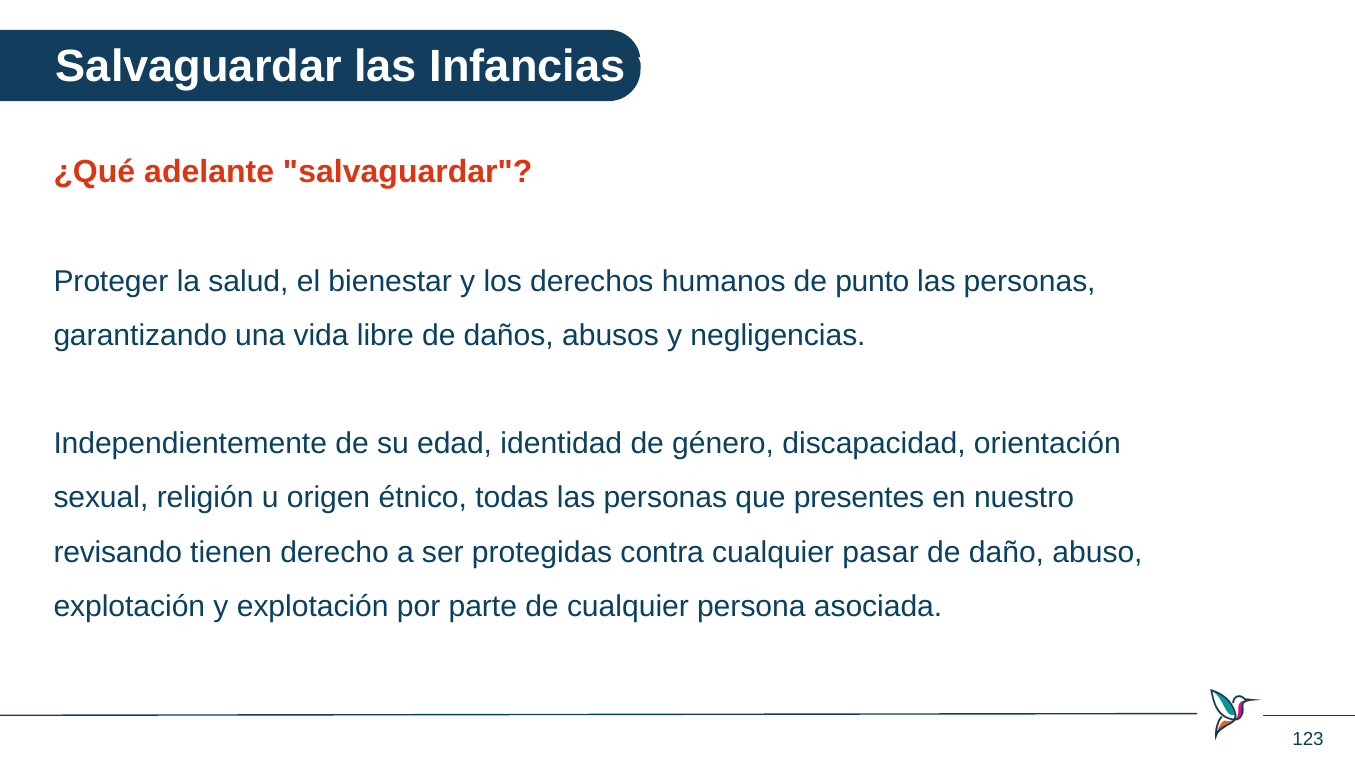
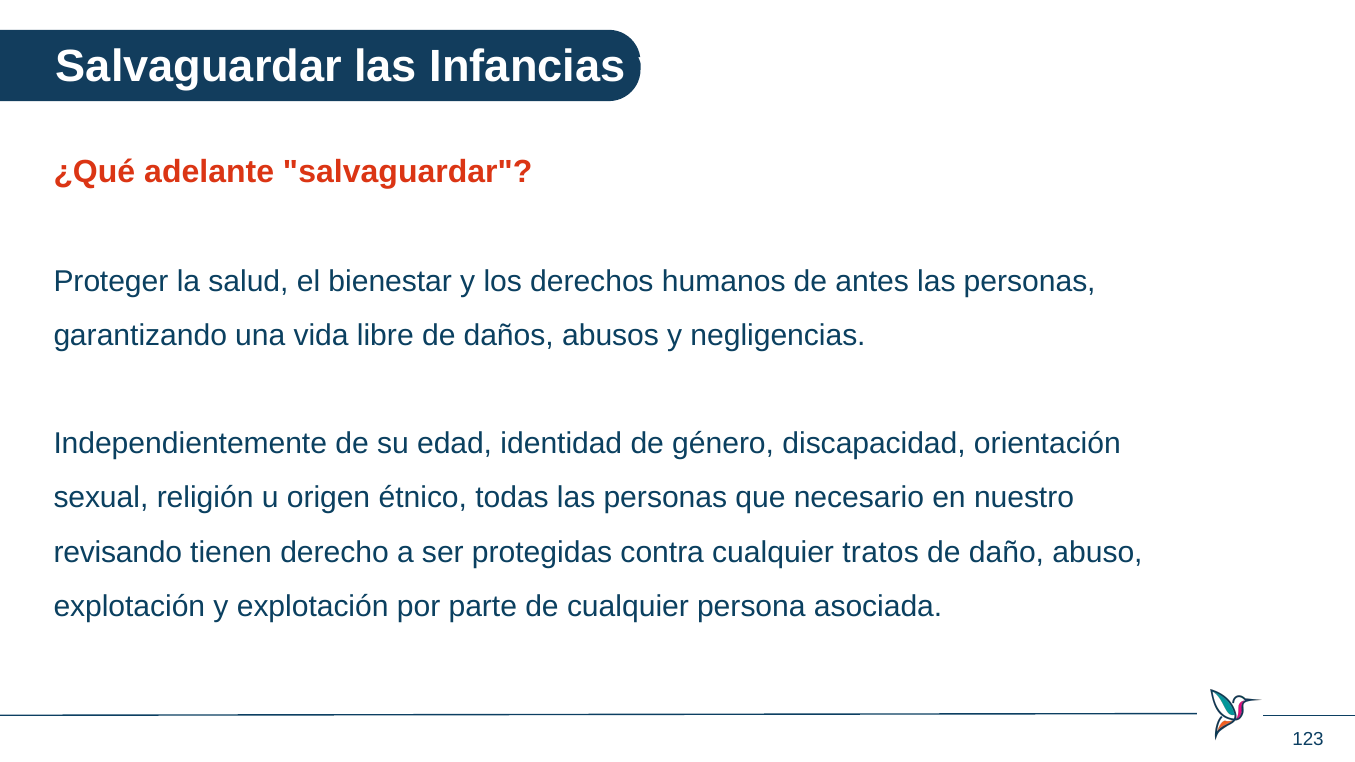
punto: punto -> antes (872, 282)
presentes: presentes -> necesario (859, 498)
pasar: pasar -> tratos (881, 552)
